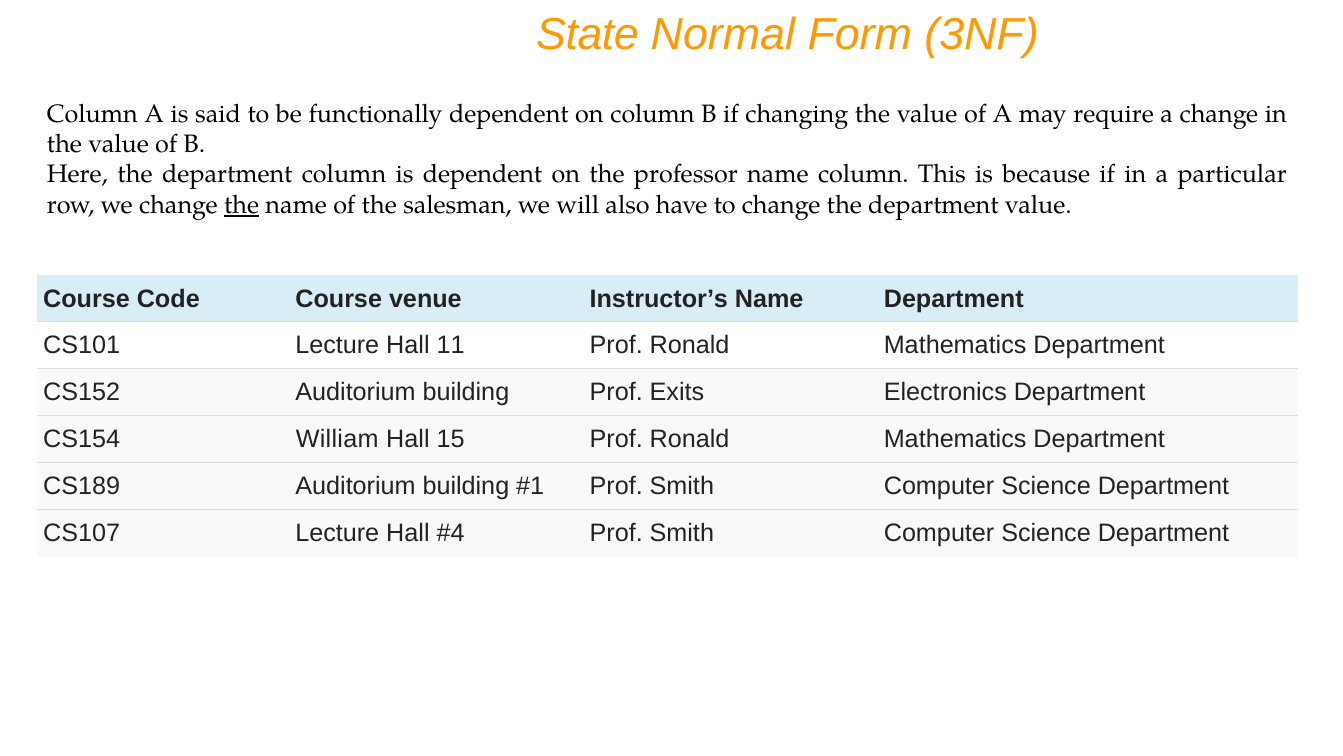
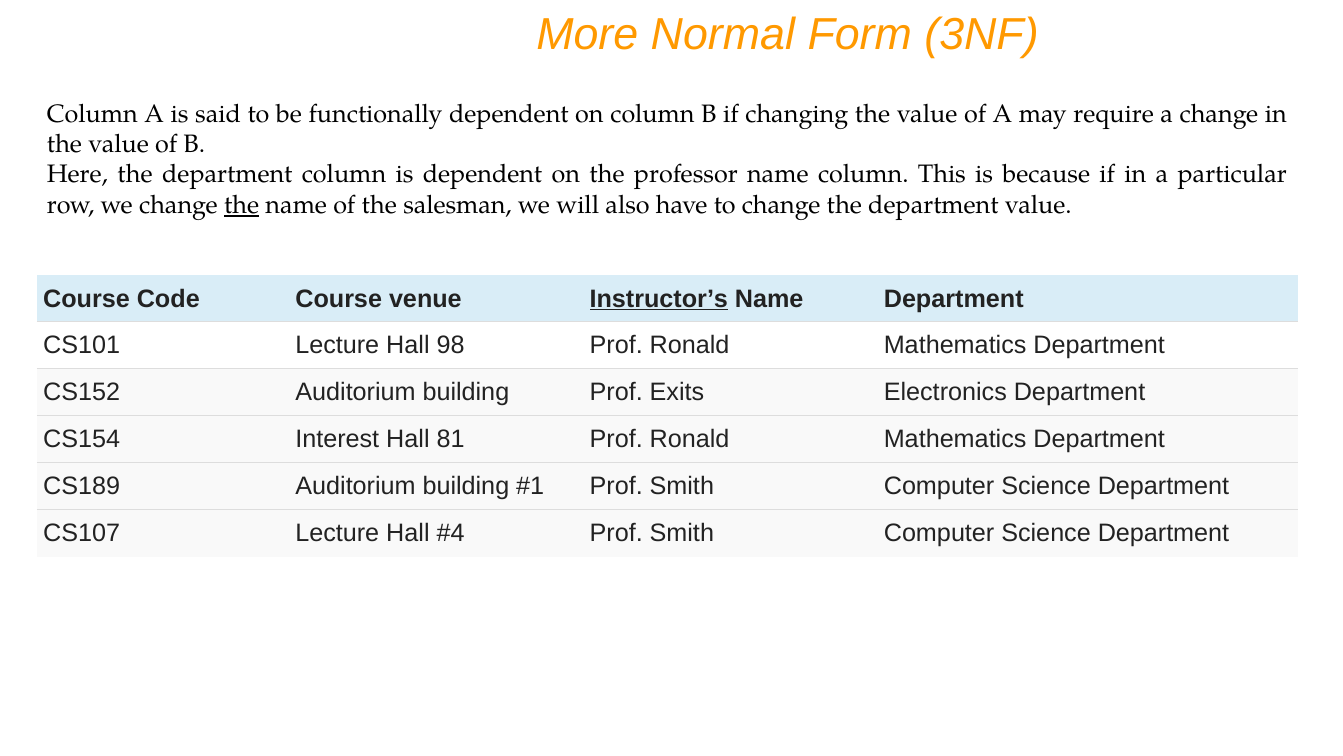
State: State -> More (587, 35)
Instructor’s underline: none -> present (659, 299)
11: 11 -> 98 (451, 345)
William: William -> Interest (337, 438)
15: 15 -> 81 (451, 438)
